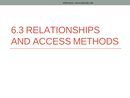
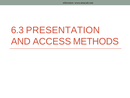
RELATIONSHIPS: RELATIONSHIPS -> PRESENTATION (63, 30)
